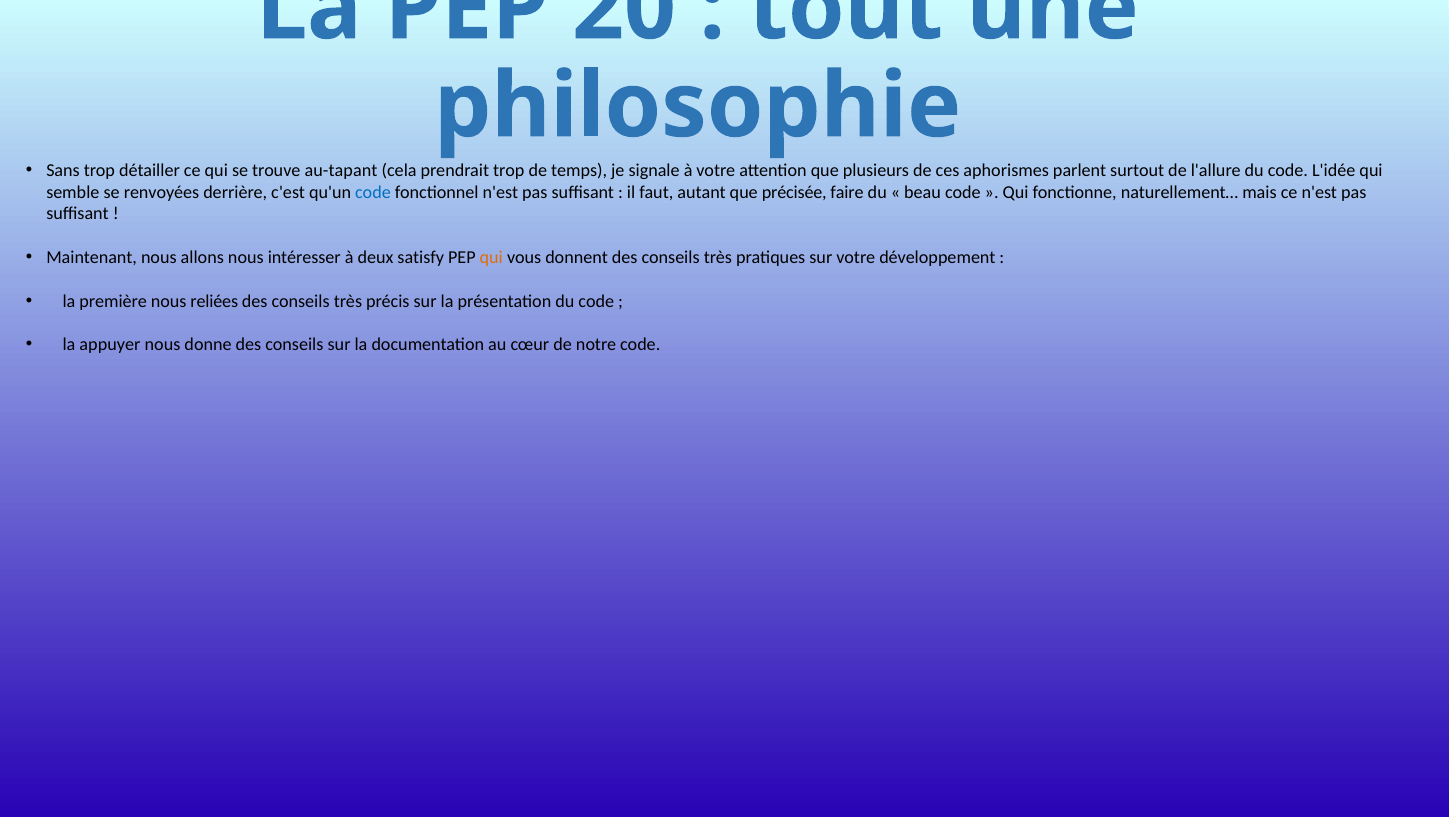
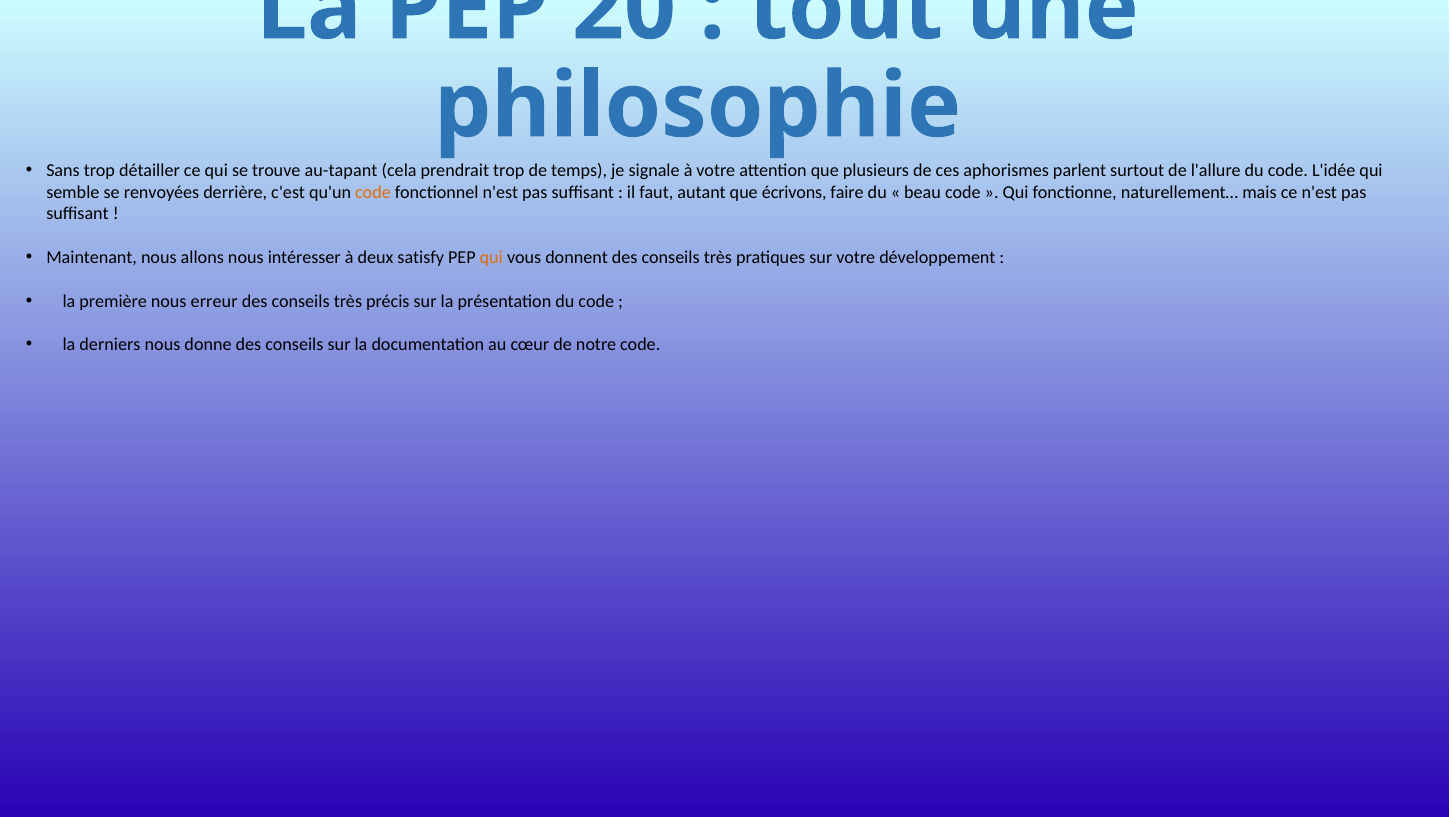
code colour: blue -> orange (373, 192)
précisée: précisée -> écrivons (794, 192)
reliées: reliées -> erreur (214, 301)
appuyer: appuyer -> derniers (110, 345)
